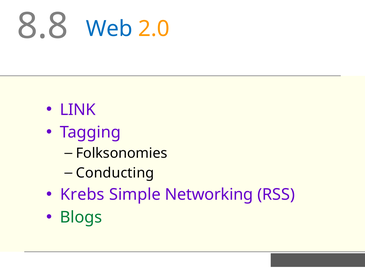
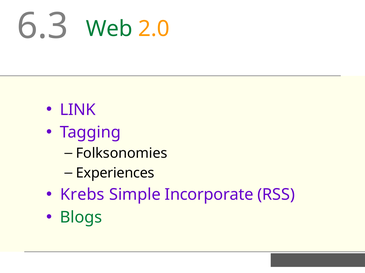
8.8: 8.8 -> 6.3 (43, 26)
Web colour: blue -> green (109, 29)
Conducting: Conducting -> Experiences (115, 174)
Networking: Networking -> Incorporate (209, 195)
